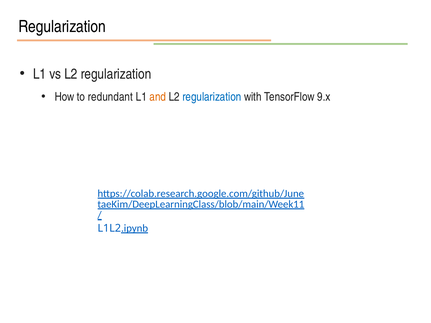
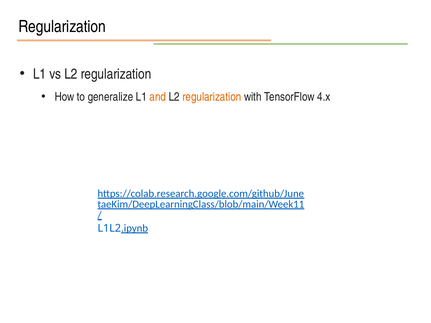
redundant: redundant -> generalize (110, 97)
regularization colour: blue -> orange (212, 97)
9.x: 9.x -> 4.x (324, 97)
